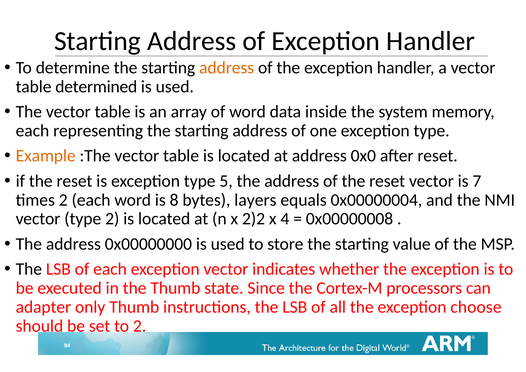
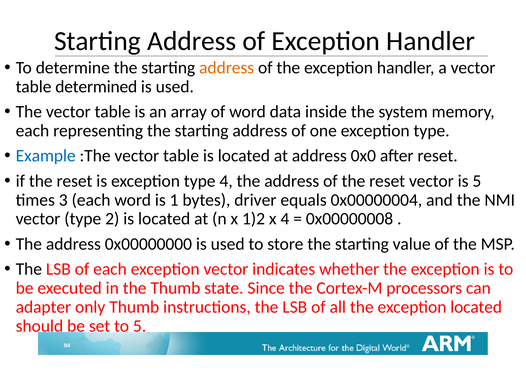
Example colour: orange -> blue (46, 156)
type 5: 5 -> 4 (226, 181)
is 7: 7 -> 5 (477, 181)
times 2: 2 -> 3 (63, 200)
8: 8 -> 1 (174, 200)
layers: layers -> driver (255, 200)
2)2: 2)2 -> 1)2 (254, 219)
exception choose: choose -> located (476, 307)
to 2: 2 -> 5 (140, 326)
